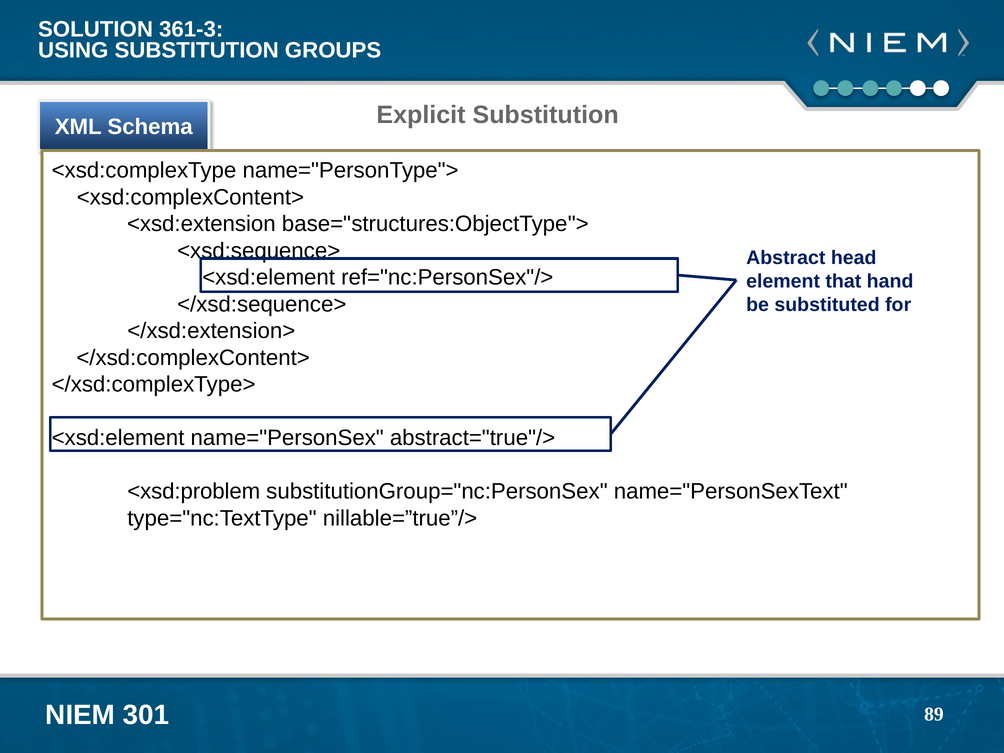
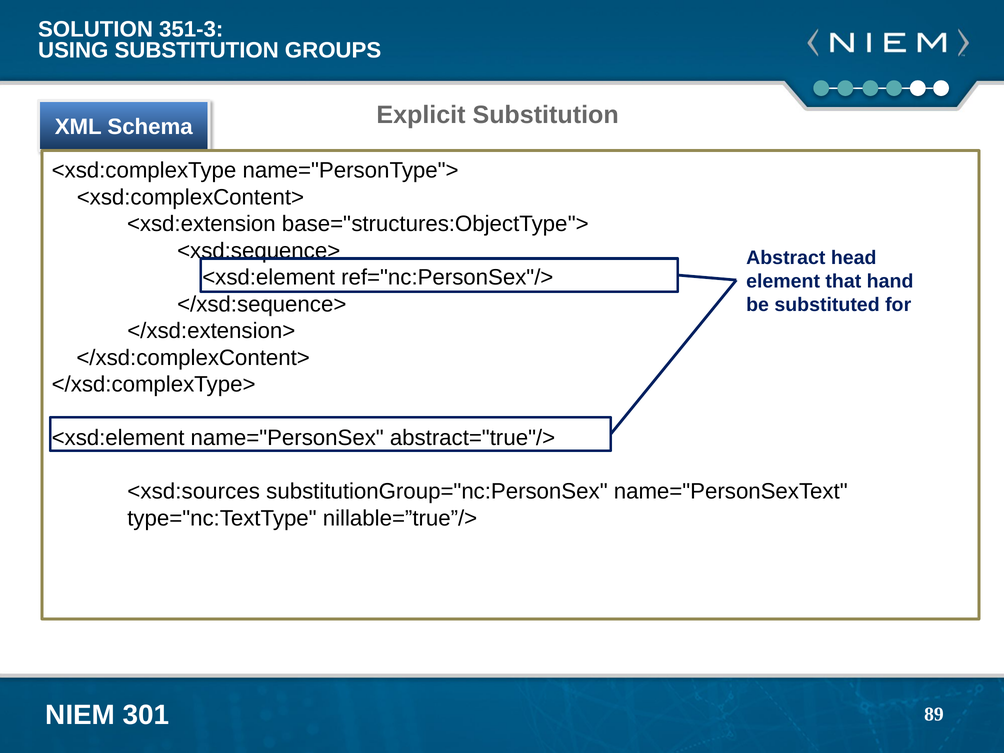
361-3: 361-3 -> 351-3 (191, 29)
<xsd:problem: <xsd:problem -> <xsd:sources (194, 492)
